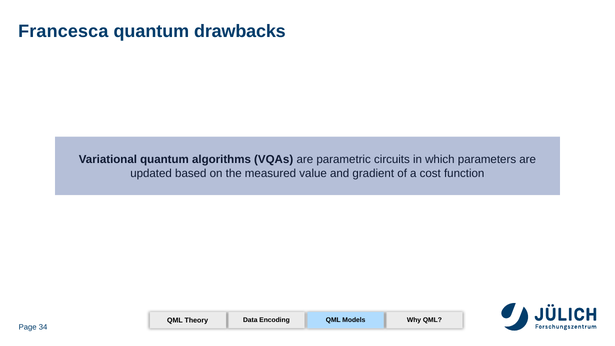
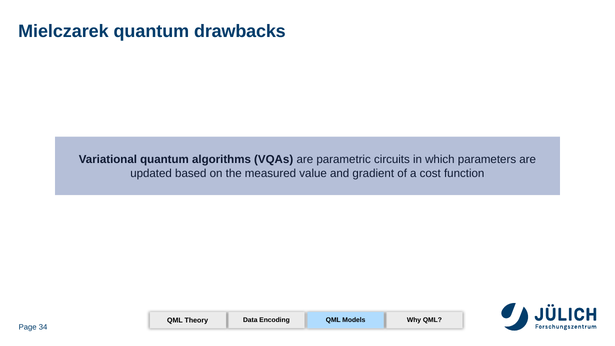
Francesca: Francesca -> Mielczarek (63, 31)
